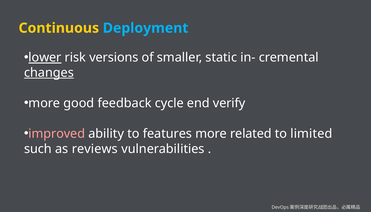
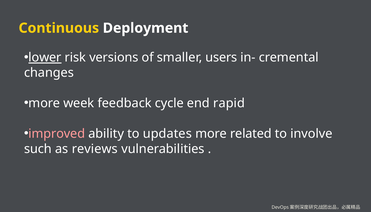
Deployment colour: light blue -> white (146, 28)
static: static -> users (221, 57)
changes underline: present -> none (49, 73)
good: good -> week (79, 103)
verify: verify -> rapid (229, 103)
features: features -> updates (167, 133)
limited: limited -> involve (311, 133)
